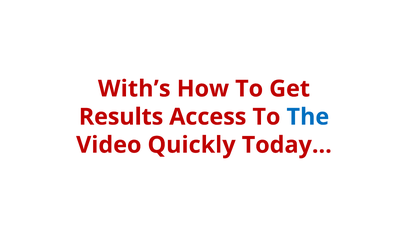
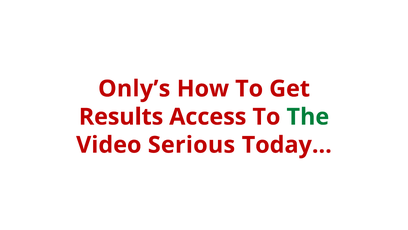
With’s: With’s -> Only’s (134, 89)
The colour: blue -> green (308, 117)
Quickly: Quickly -> Serious (191, 145)
